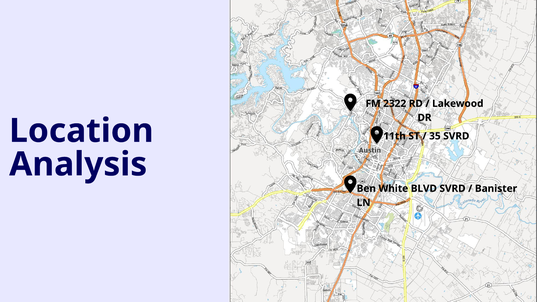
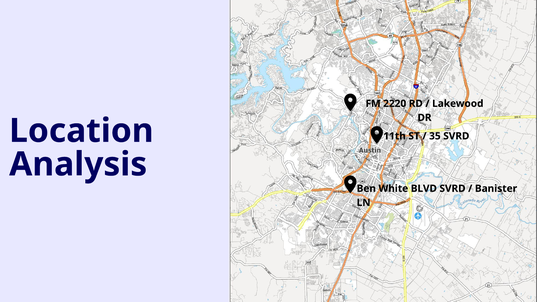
2322: 2322 -> 2220 (395, 104)
